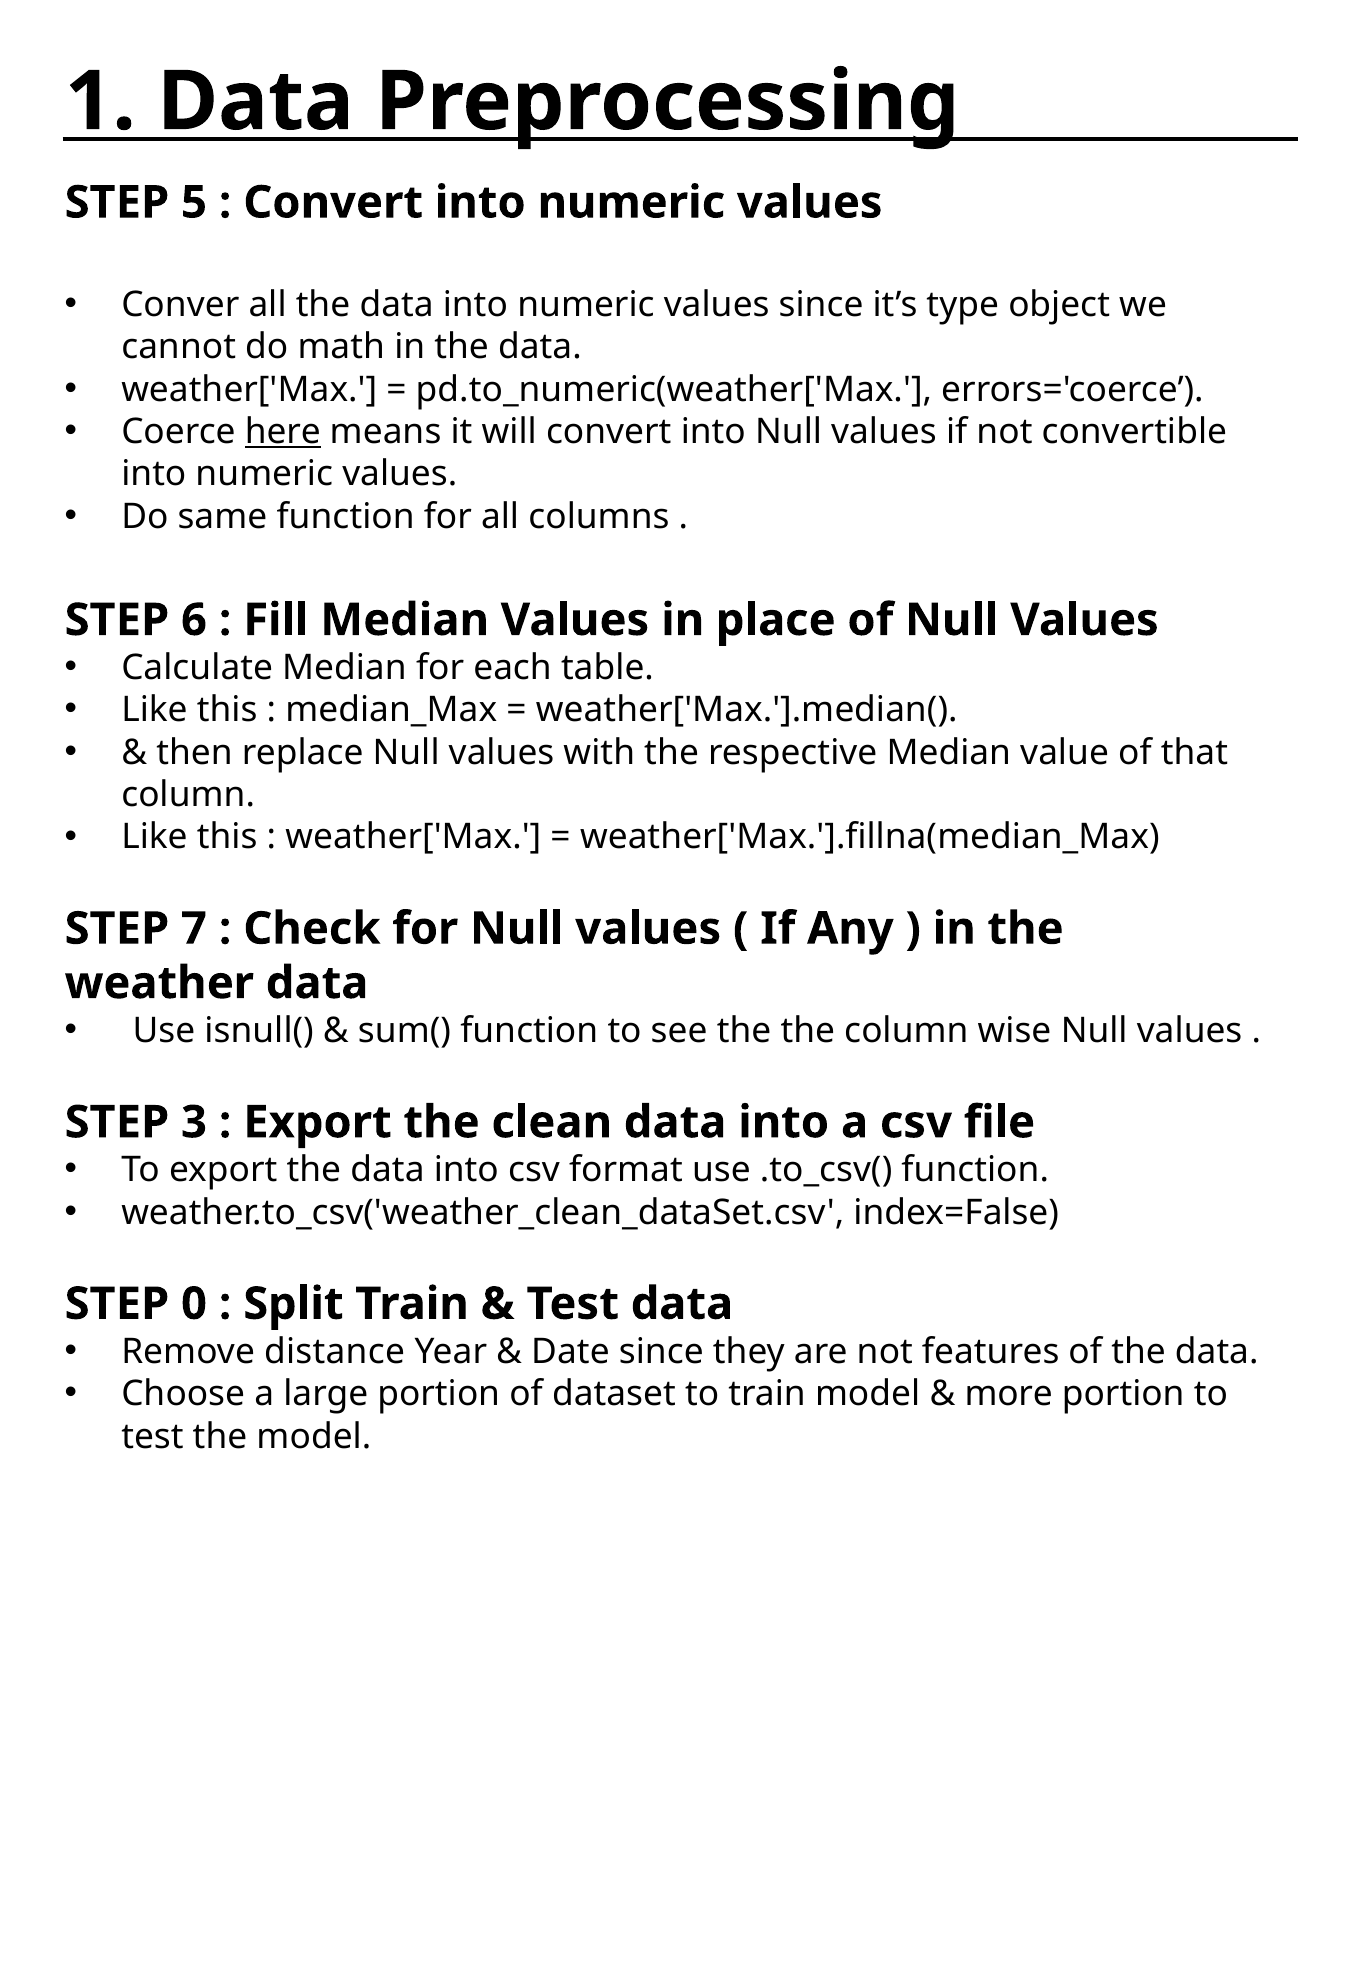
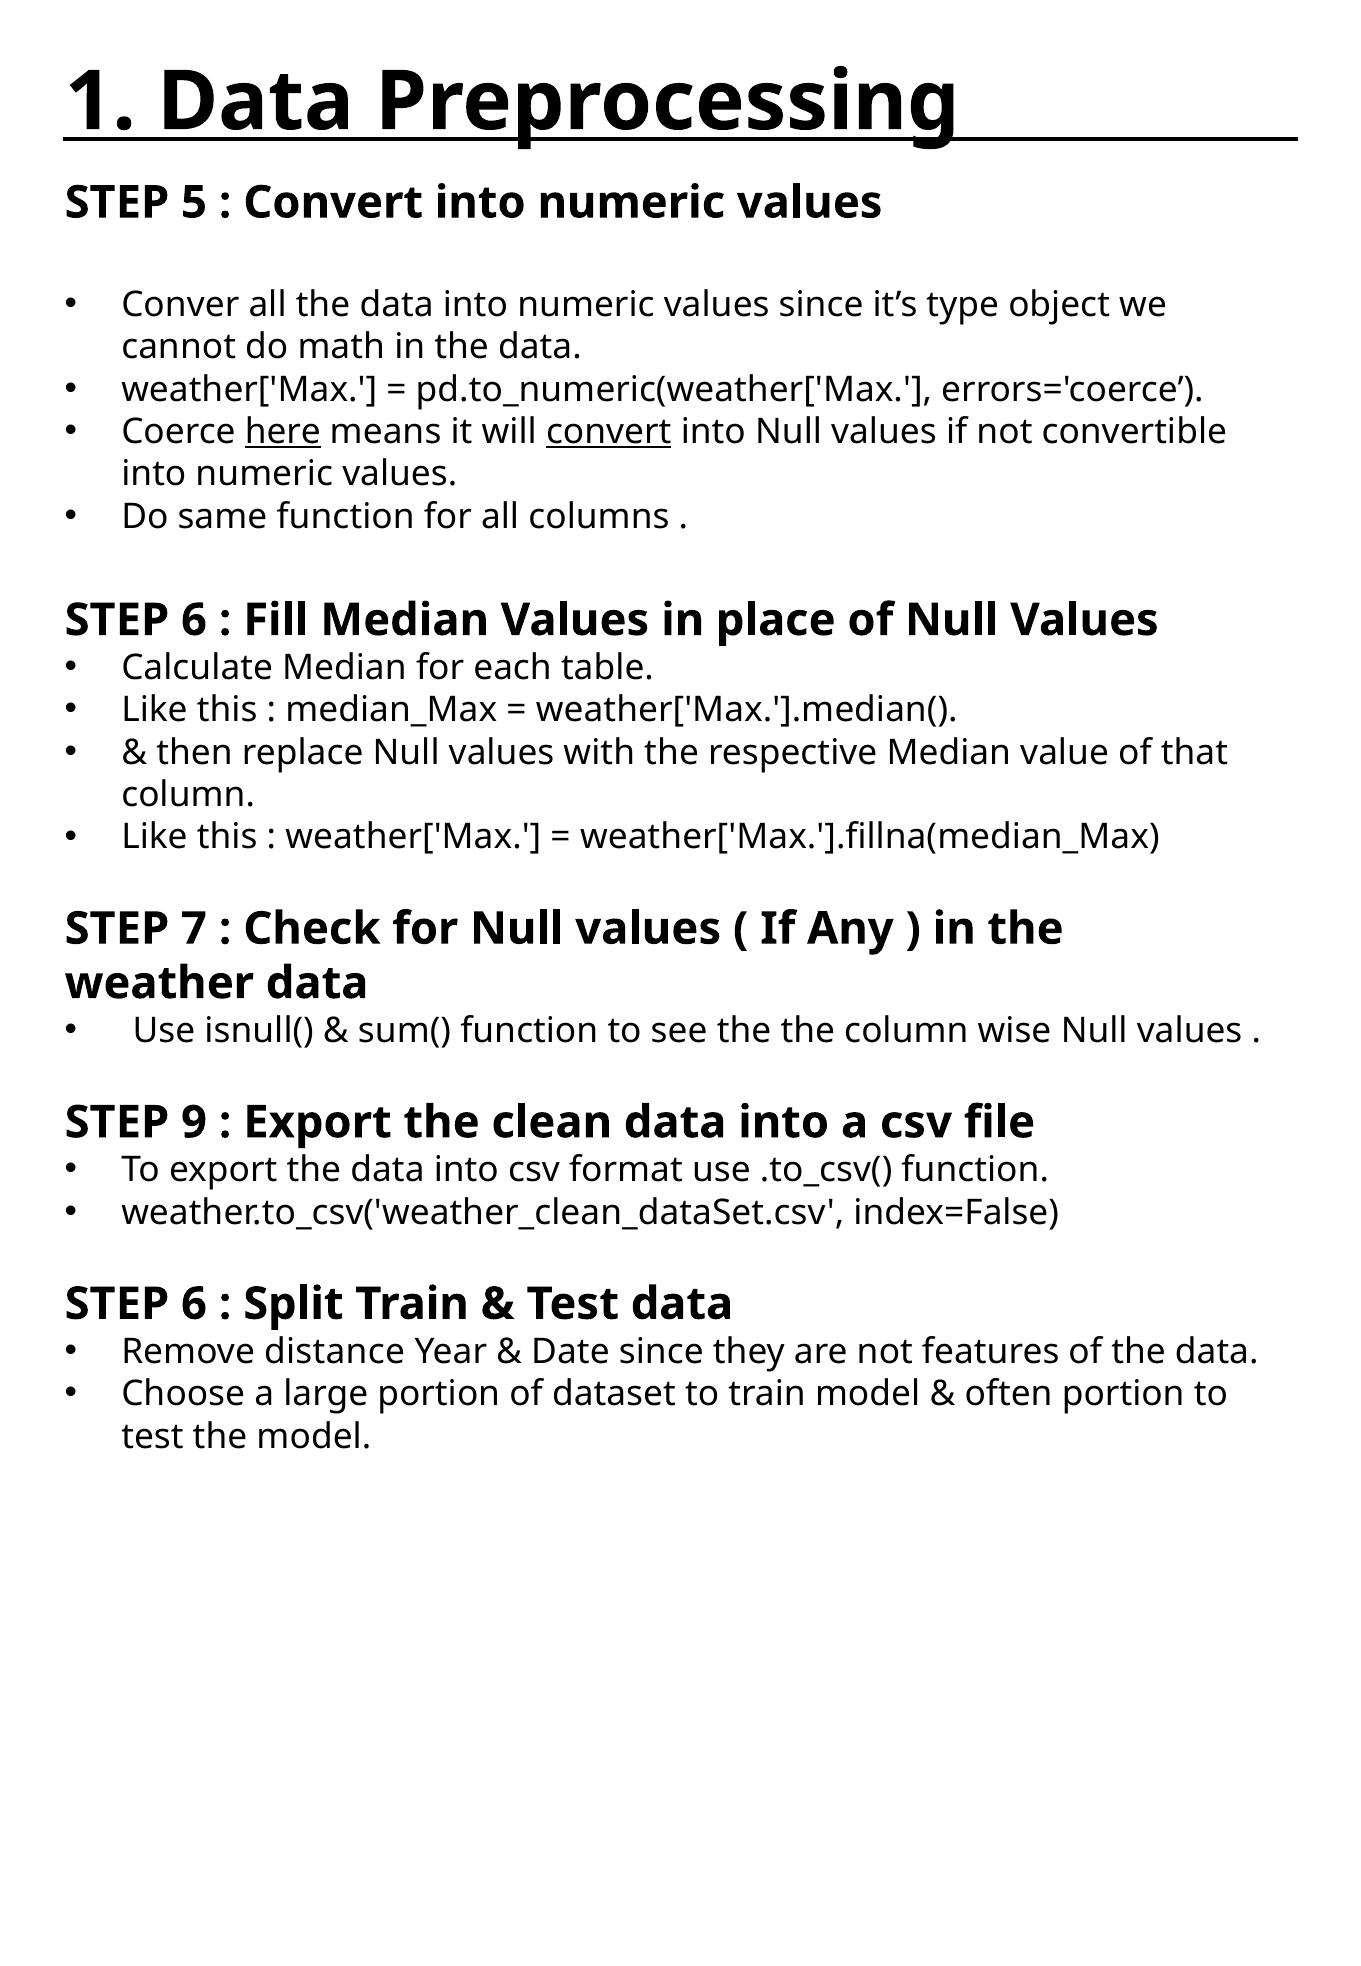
convert underline: none -> present (609, 432)
3: 3 -> 9 (194, 1122)
0: 0 -> 6 (194, 1304)
more: more -> often (1009, 1394)
